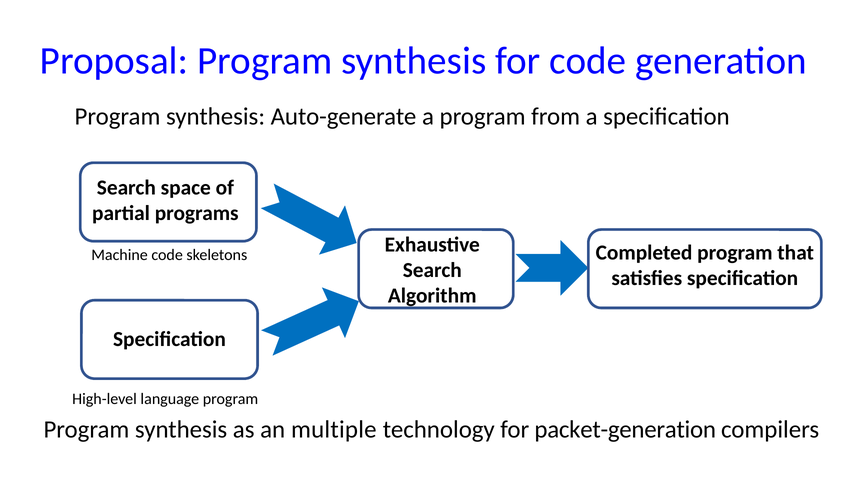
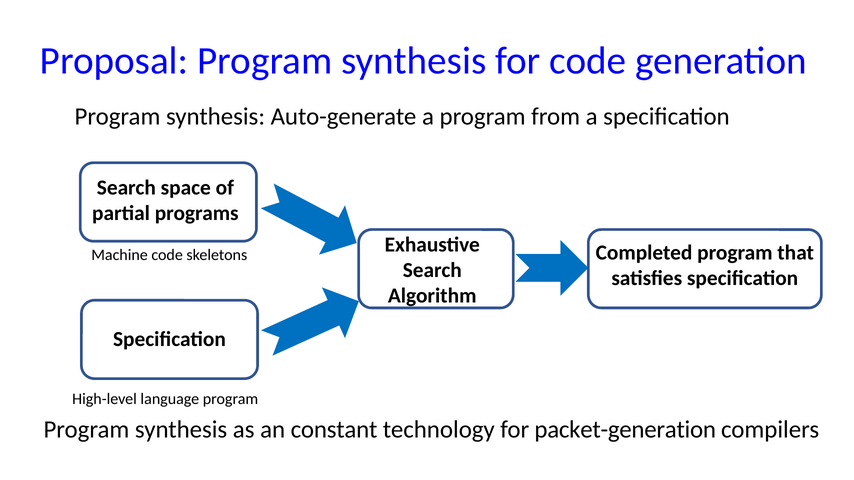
multiple: multiple -> constant (334, 430)
